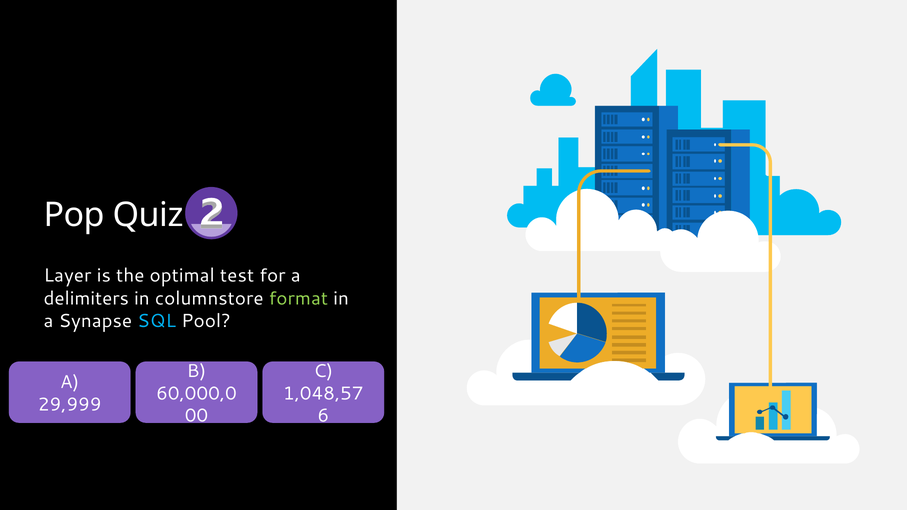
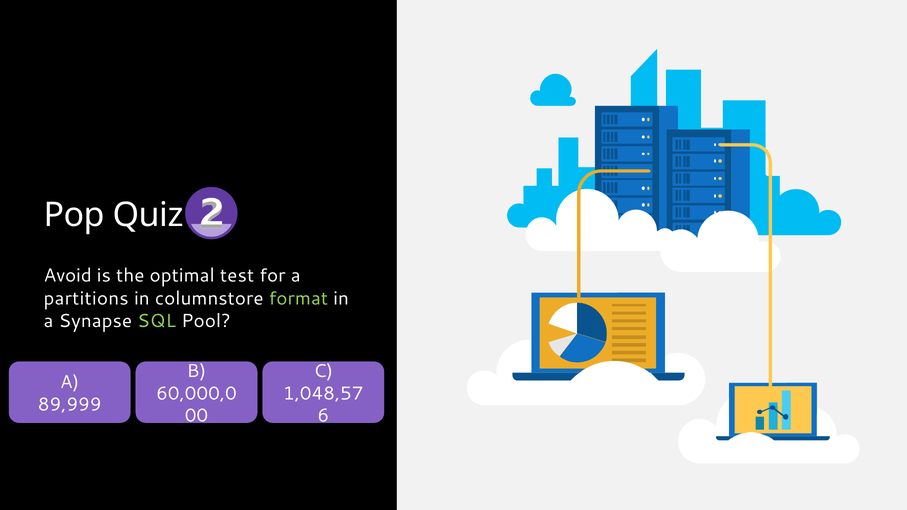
Layer: Layer -> Avoid (68, 276)
delimiters: delimiters -> partitions (86, 298)
SQL colour: light blue -> light green (157, 321)
29,999: 29,999 -> 89,999 (70, 405)
